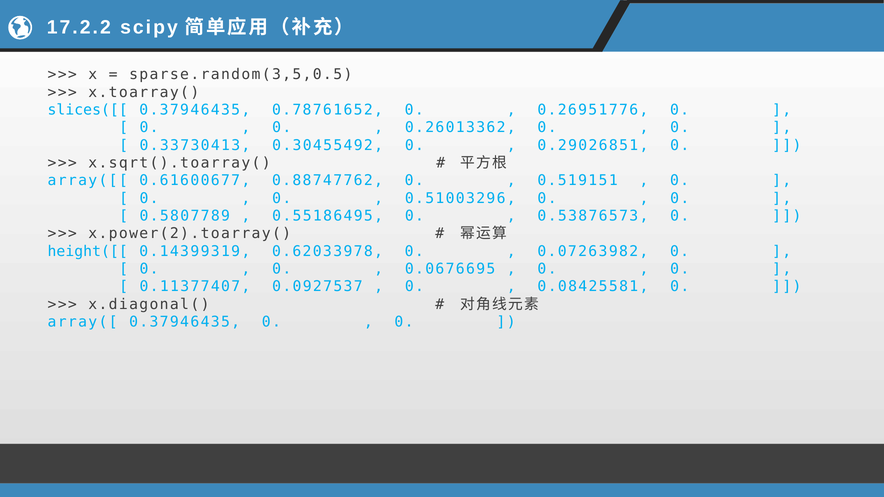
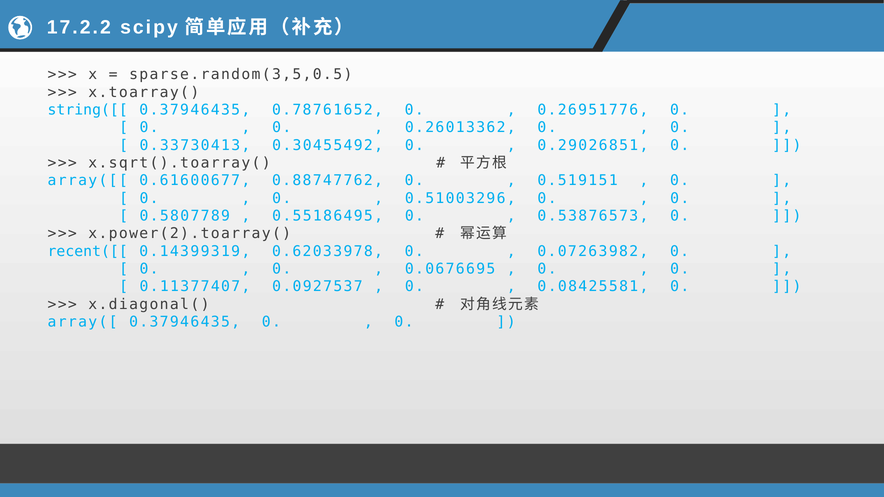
slices([[: slices([[ -> string([[ (88, 110)
height([[: height([[ -> recent([[ (88, 251)
